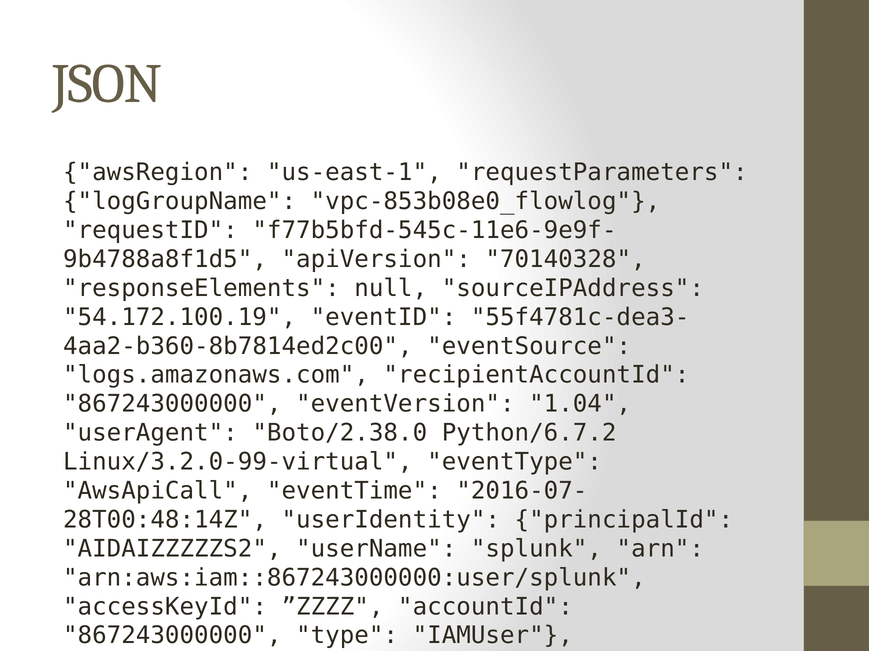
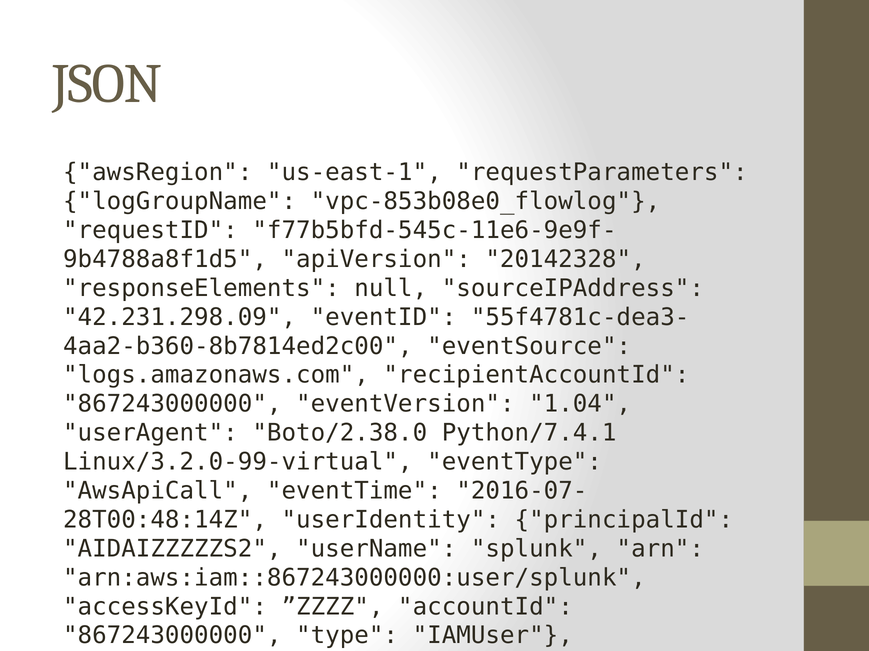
70140328: 70140328 -> 20142328 (566, 260)
54.172.100.19: 54.172.100.19 -> 42.231.298.09 (180, 317)
Python/6.7.2: Python/6.7.2 -> Python/7.4.1 (529, 433)
